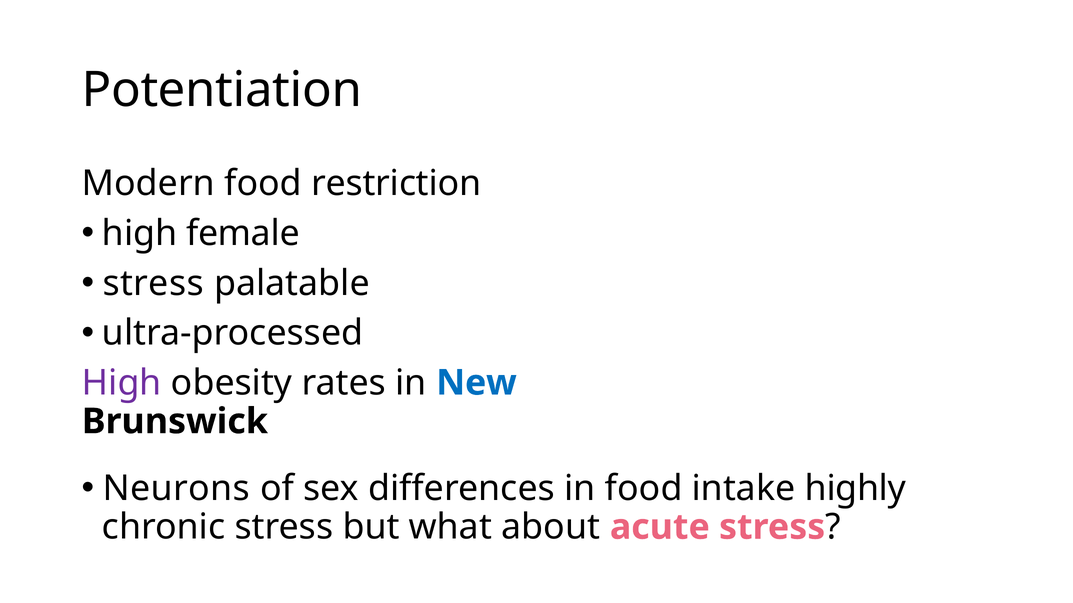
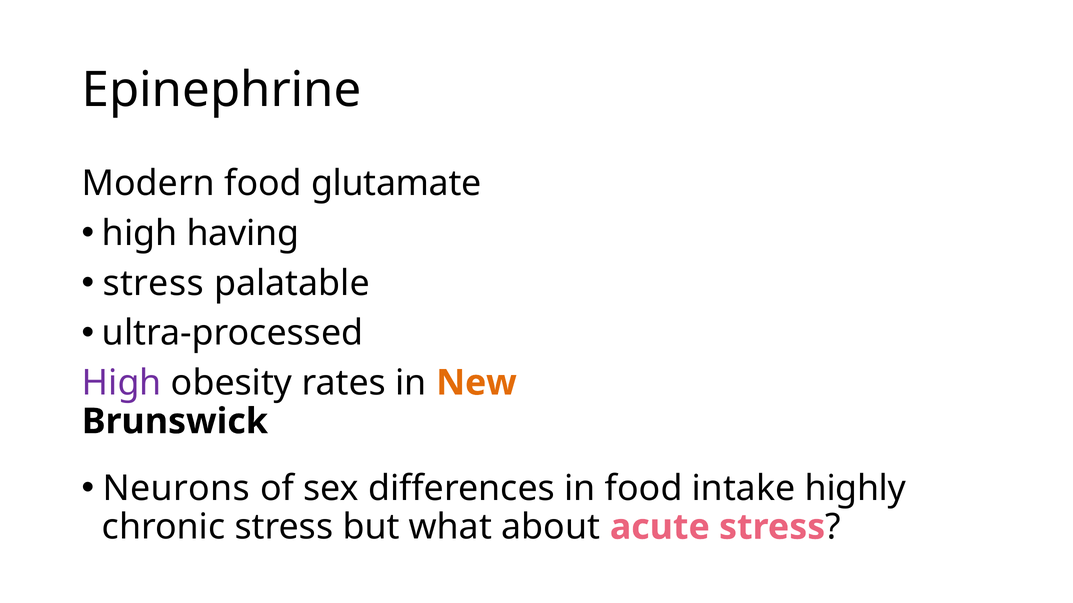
Potentiation: Potentiation -> Epinephrine (222, 90)
restriction: restriction -> glutamate (396, 184)
female: female -> having (243, 234)
New colour: blue -> orange (476, 383)
